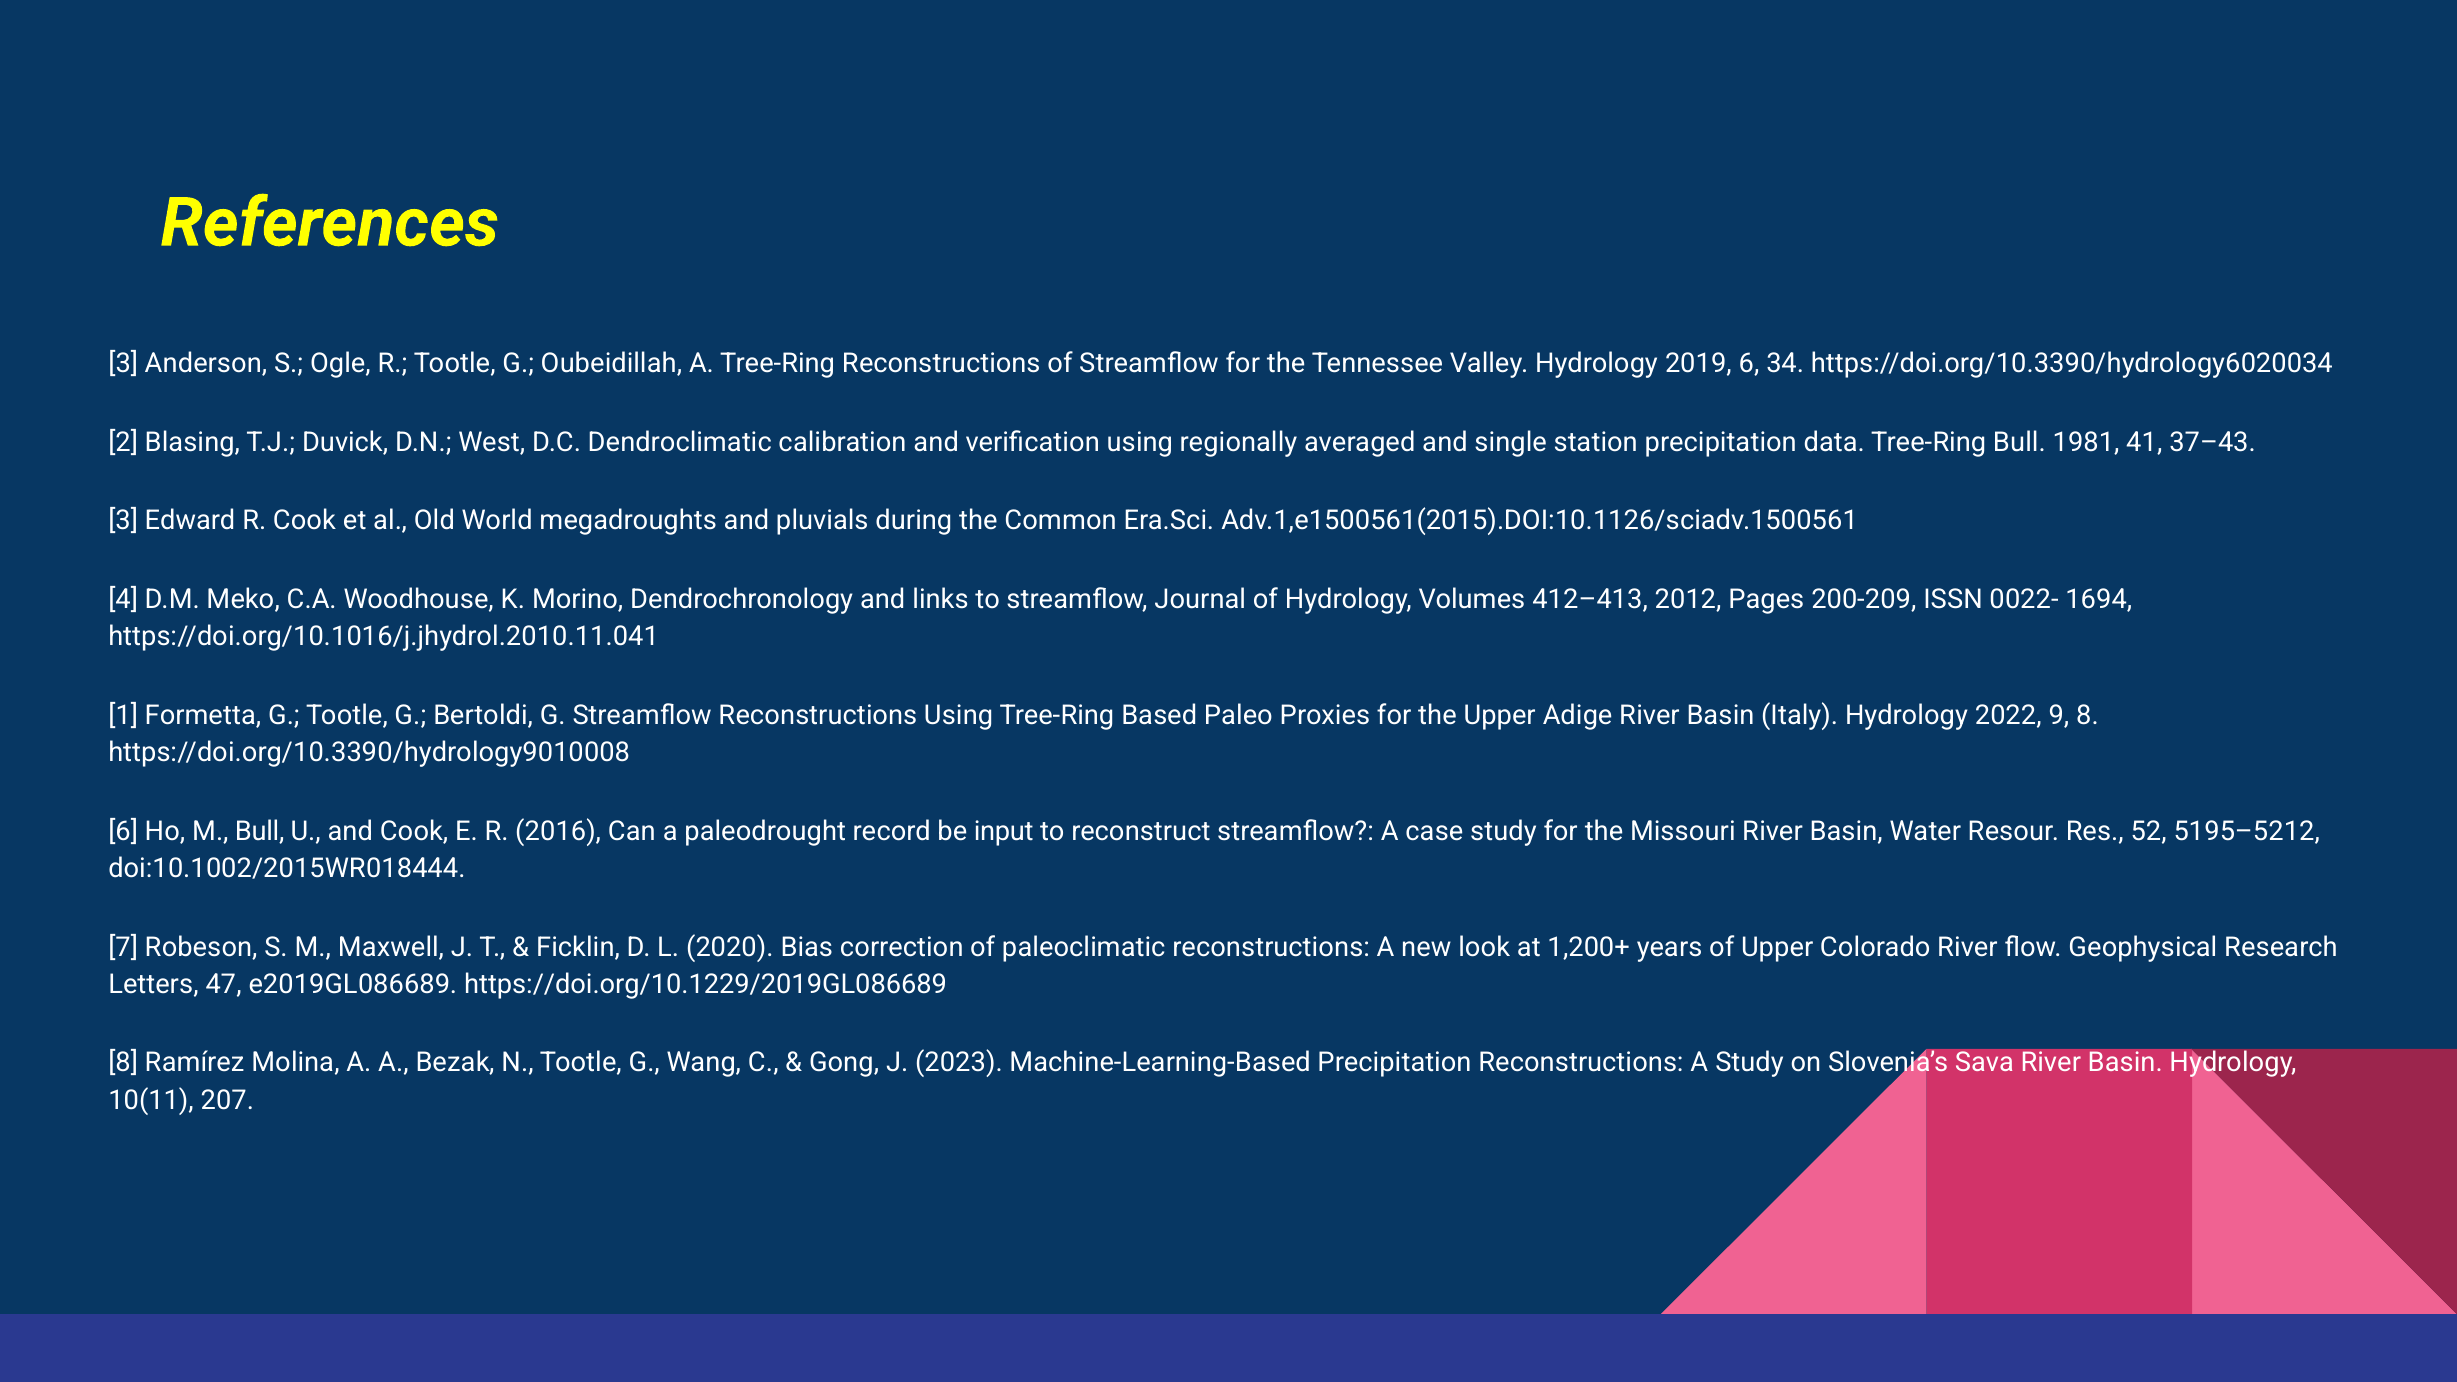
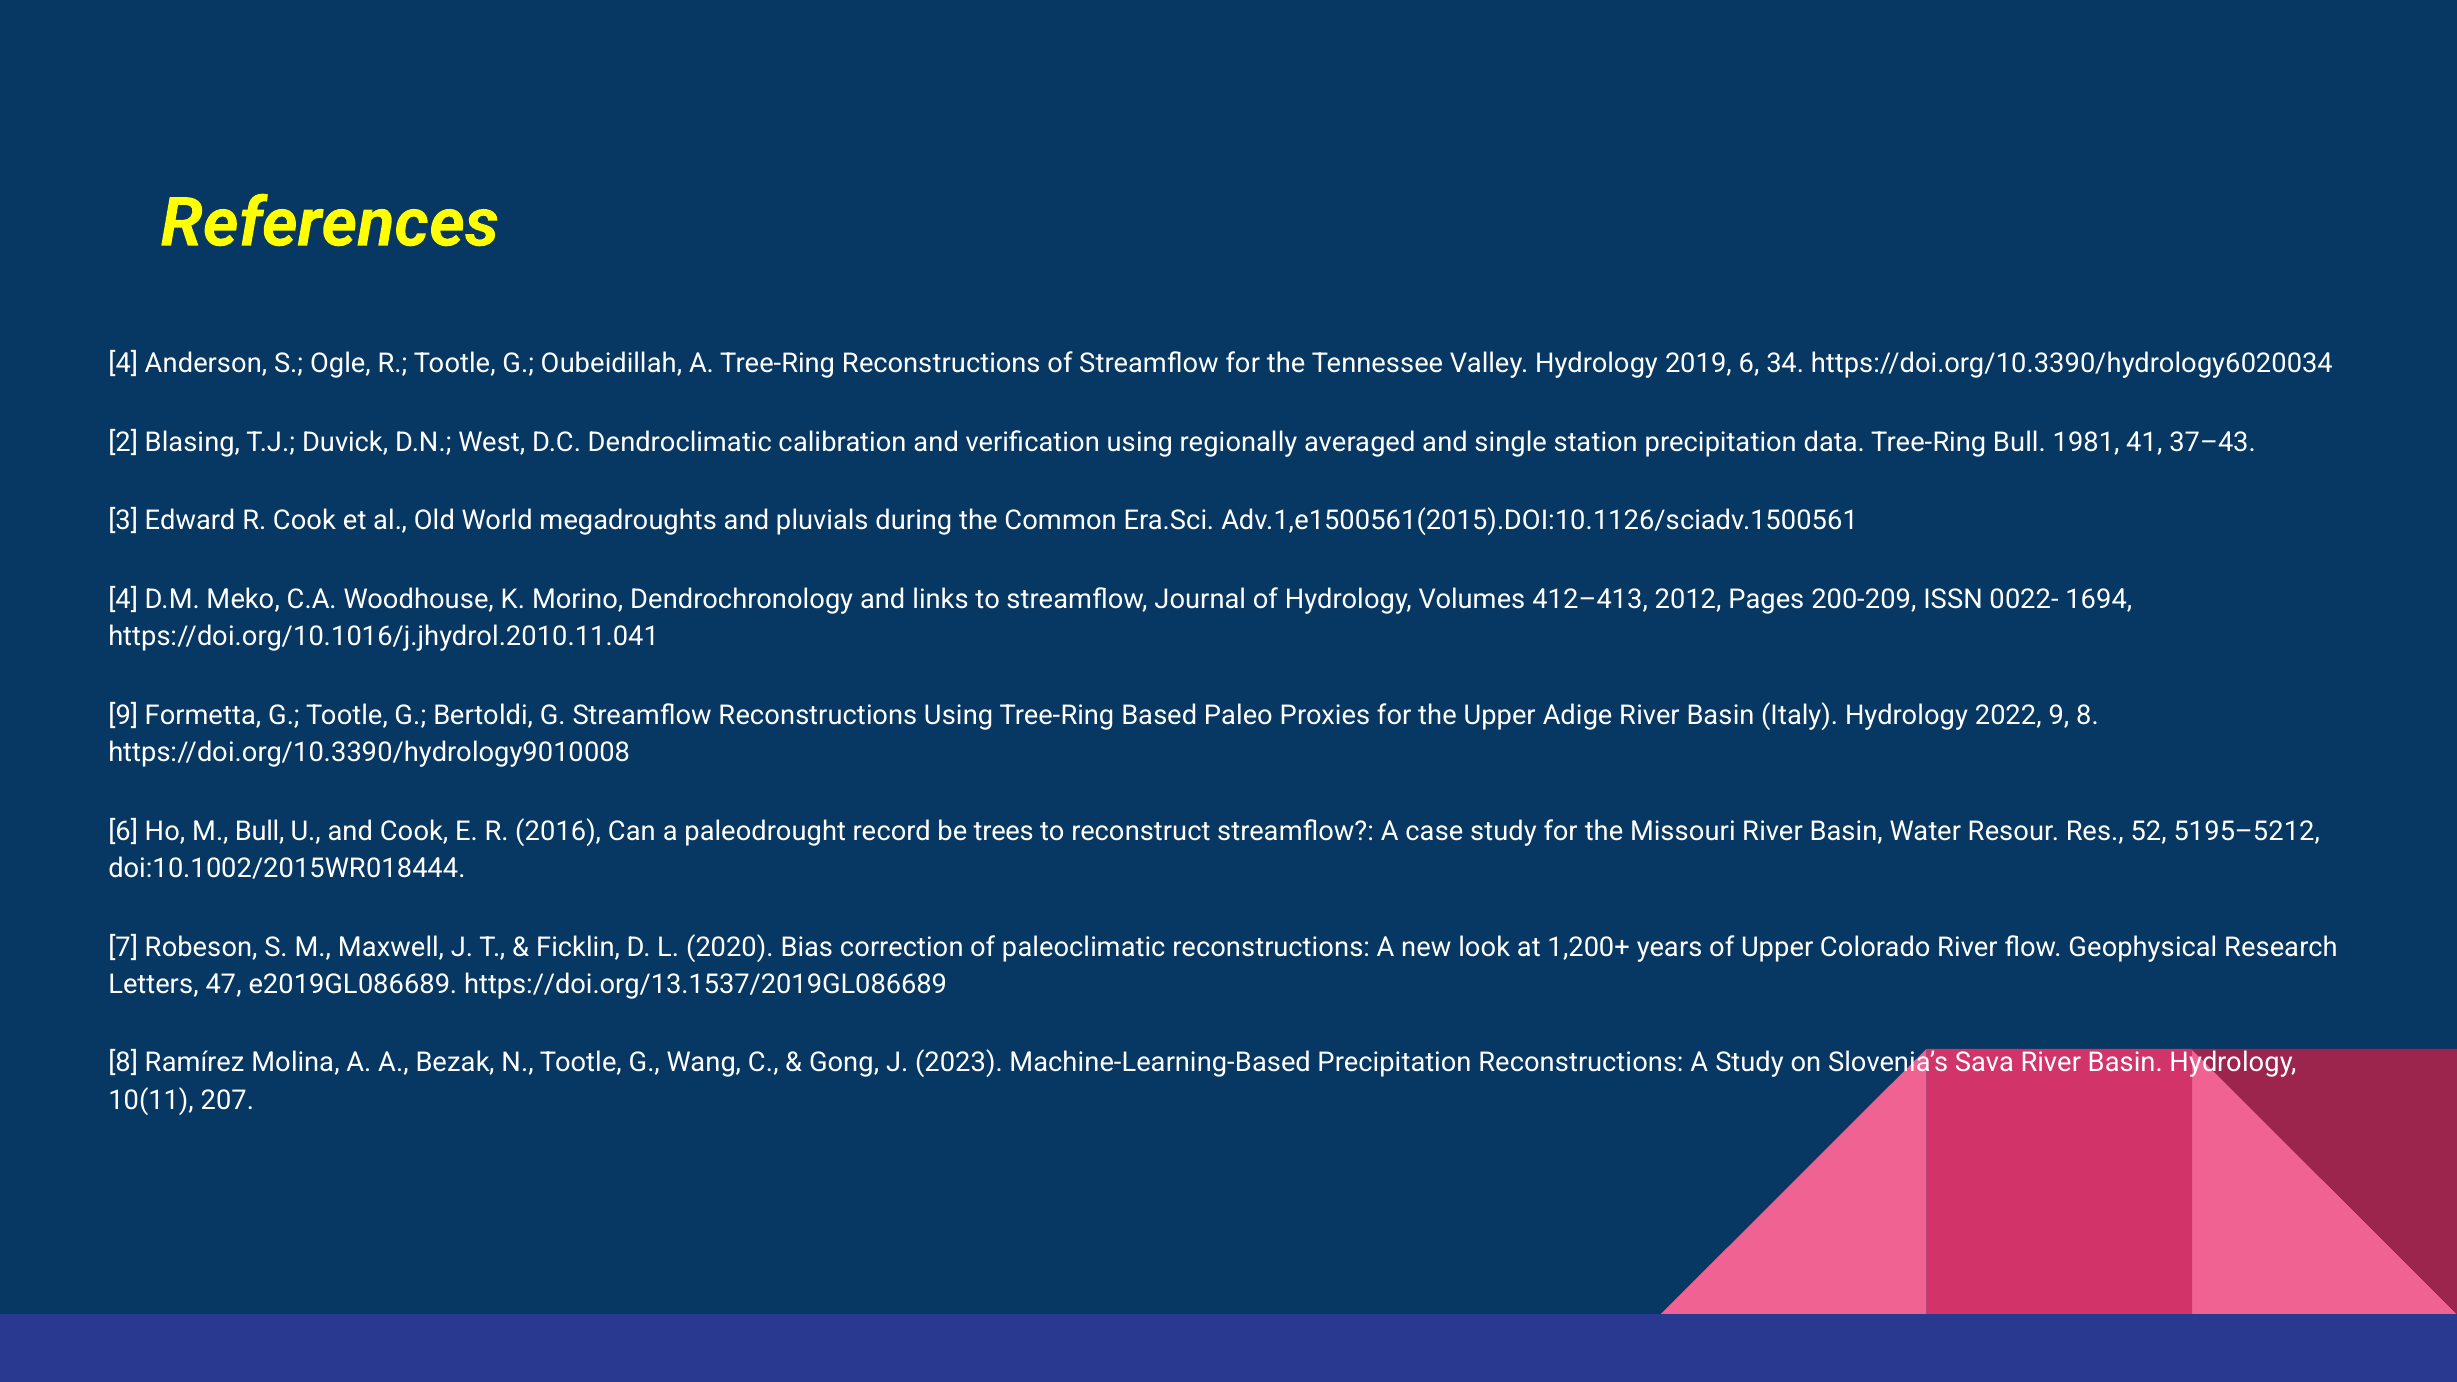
3: 3 -> 4 (123, 364)
1: 1 -> 9 (123, 715)
input: input -> trees (1004, 831)
https://doi.org/10.1229/2019GL086689: https://doi.org/10.1229/2019GL086689 -> https://doi.org/13.1537/2019GL086689 (706, 985)
